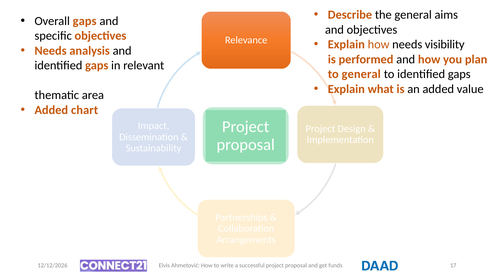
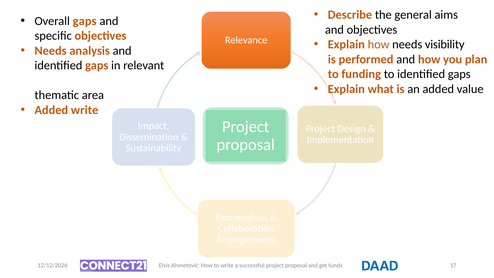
to general: general -> funding (361, 74)
Added chart: chart -> write (85, 110)
